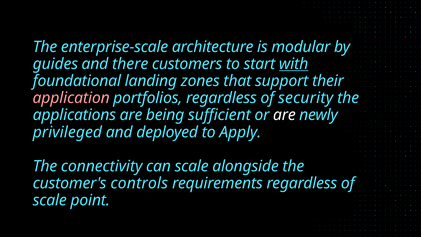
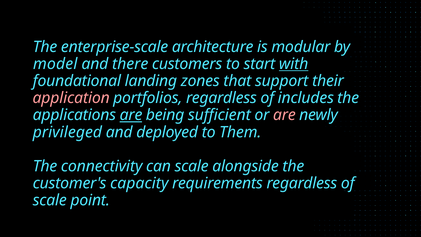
guides: guides -> model (55, 64)
security: security -> includes (306, 98)
are underline: none -> present (131, 115)
are colour: white -> pink (284, 115)
Apply: Apply -> Them (240, 132)
controls: controls -> capacity (139, 183)
